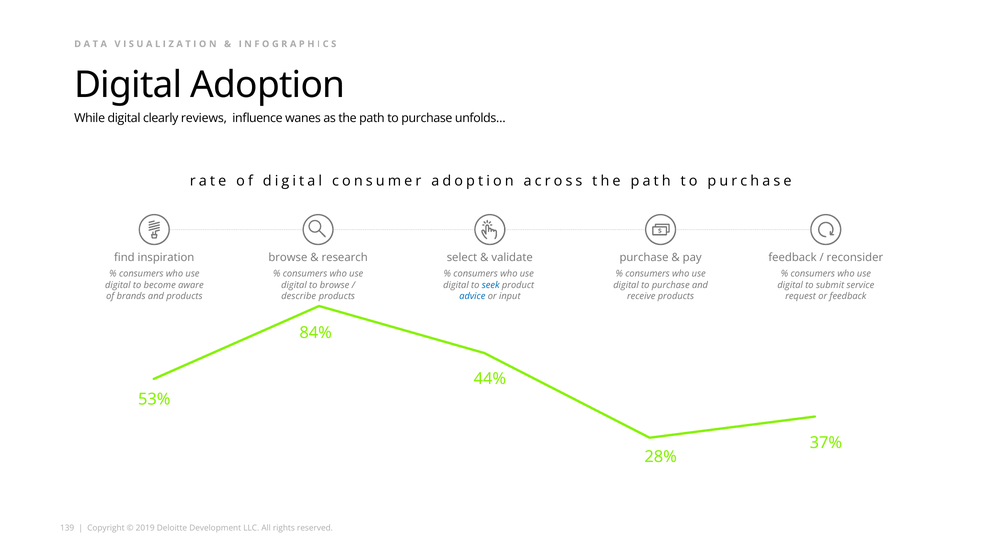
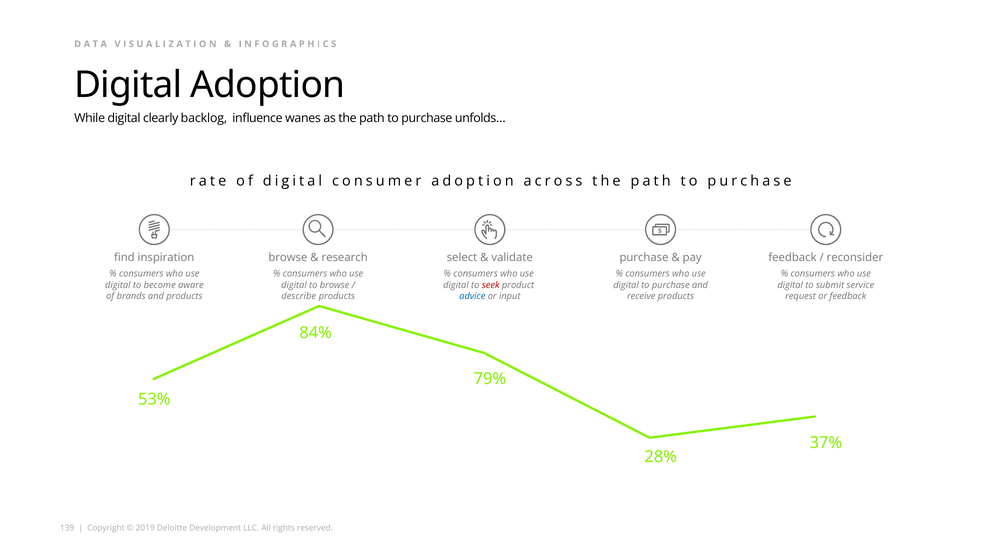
reviews: reviews -> backlog (204, 118)
seek colour: blue -> red (491, 285)
44%: 44% -> 79% (490, 379)
